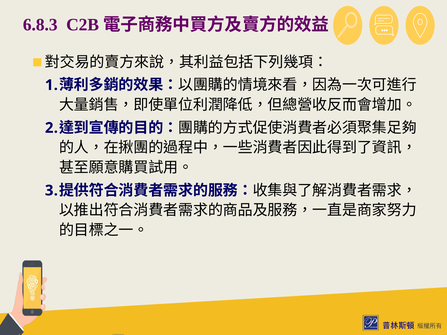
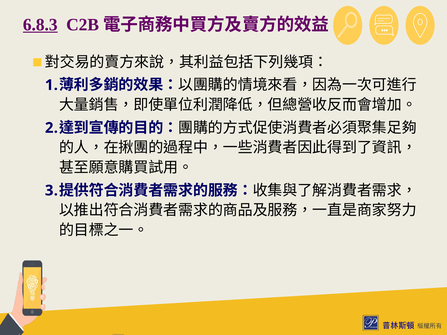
6.8.3 underline: none -> present (40, 25)
